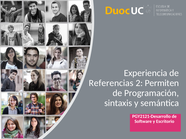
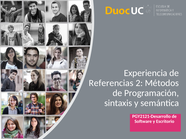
Permiten: Permiten -> Métodos (162, 83)
